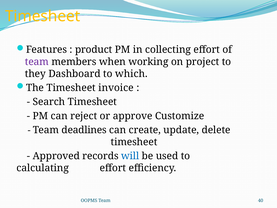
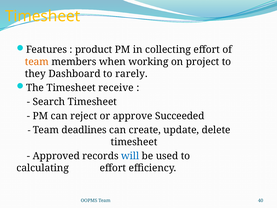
team colour: purple -> orange (37, 62)
which: which -> rarely (131, 74)
invoice: invoice -> receive (116, 88)
Customize: Customize -> Succeeded (180, 116)
